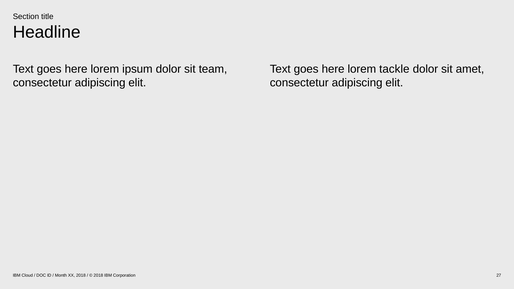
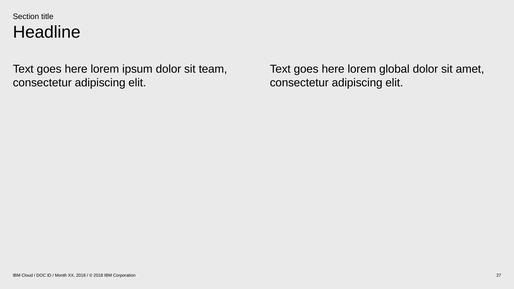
tackle: tackle -> global (394, 69)
